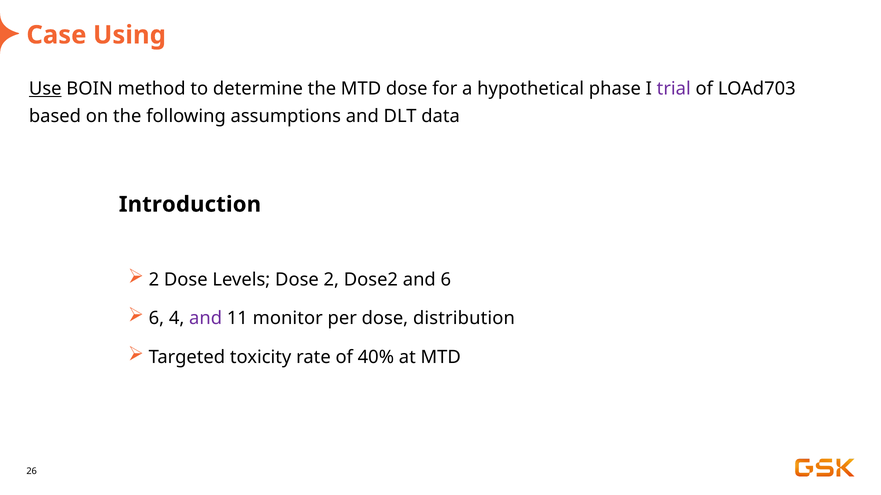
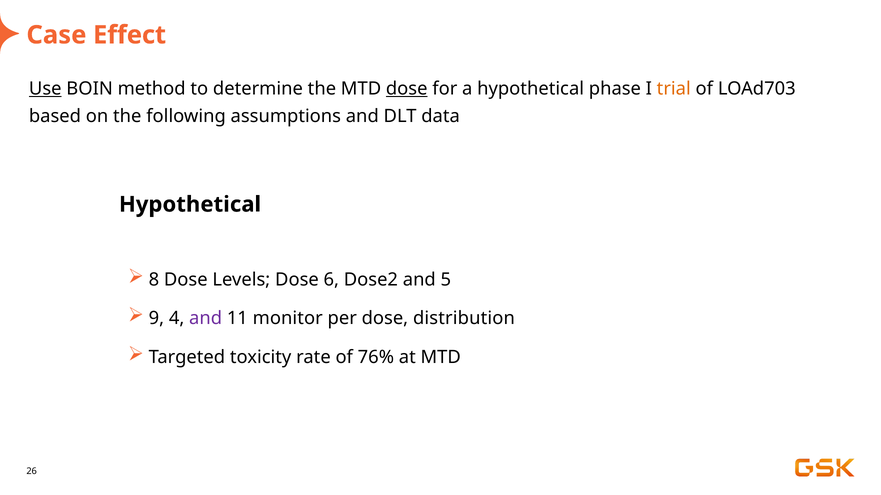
Using: Using -> Effect (130, 35)
dose underline: none -> present (407, 89)
trial colour: purple -> orange (674, 89)
Introduction: Introduction -> Hypothetical (190, 205)
2: 2 -> 8 (154, 280)
Dose 2: 2 -> 6 (331, 280)
and 6: 6 -> 5 (446, 280)
6: 6 -> 9 (156, 319)
40%: 40% -> 76% (376, 357)
